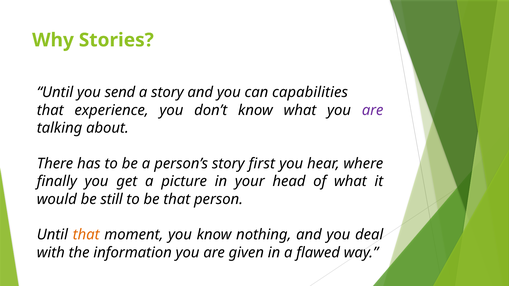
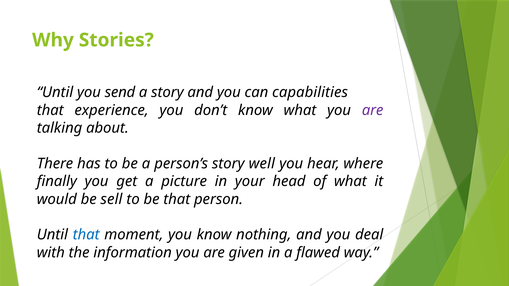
first: first -> well (262, 164)
still: still -> sell (111, 199)
that colour: orange -> blue (86, 235)
